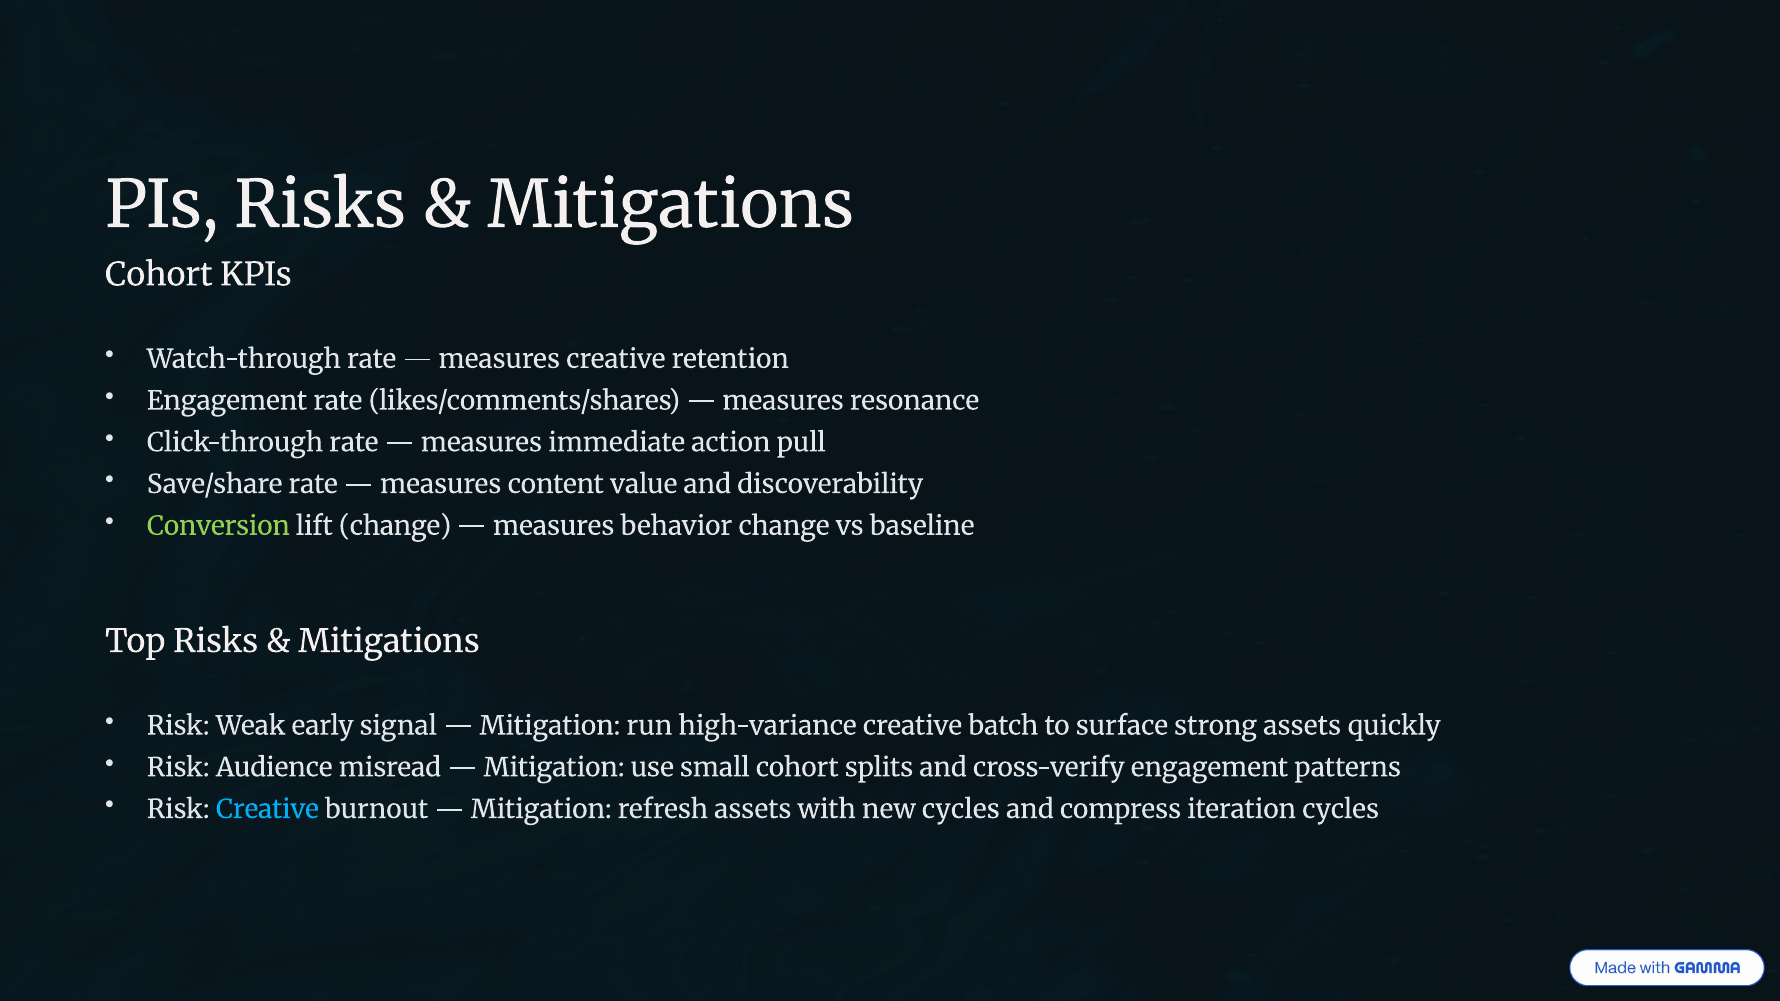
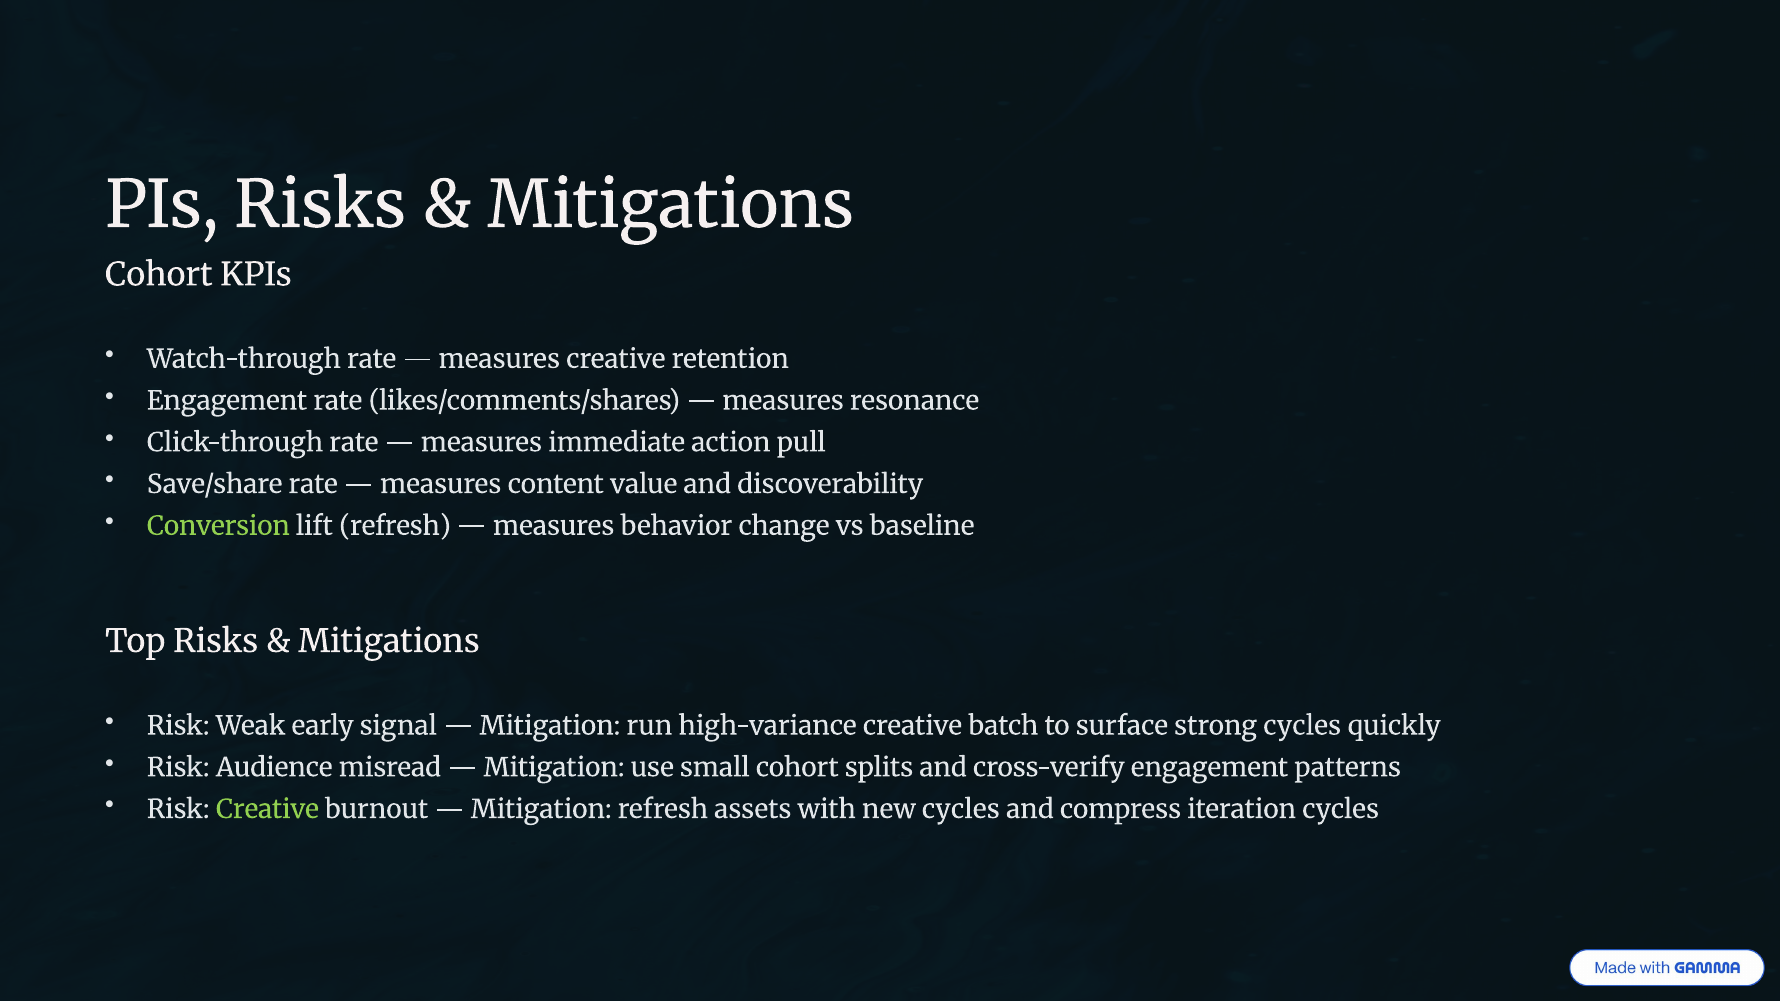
lift change: change -> refresh (395, 526)
strong assets: assets -> cycles (1302, 726)
Creative colour: light blue -> light green (267, 810)
